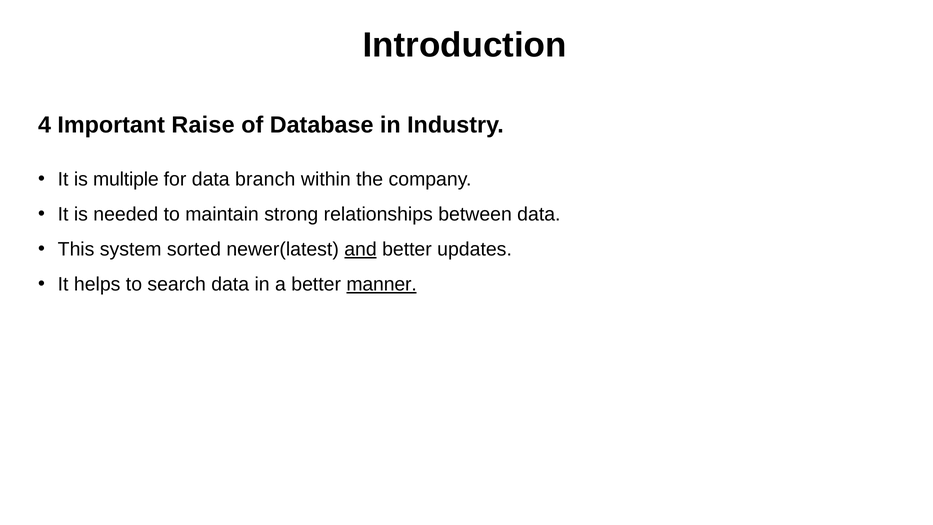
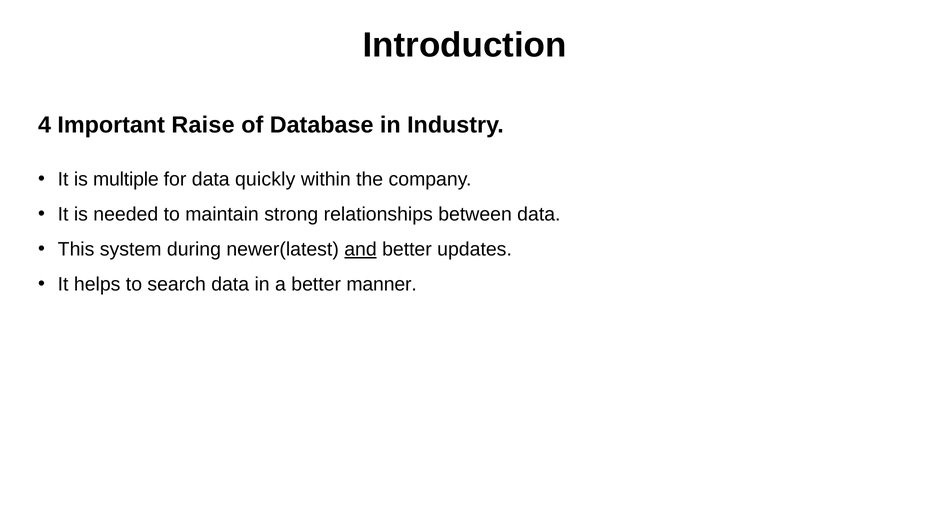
branch: branch -> quickly (265, 179)
sorted: sorted -> during (194, 249)
manner underline: present -> none (382, 284)
